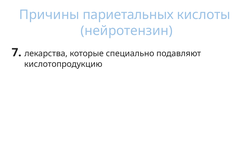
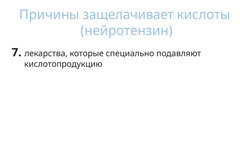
париетальных: париетальных -> защелачивает (128, 15)
